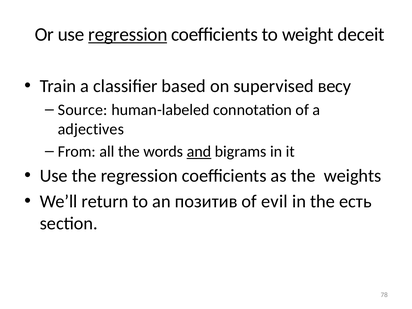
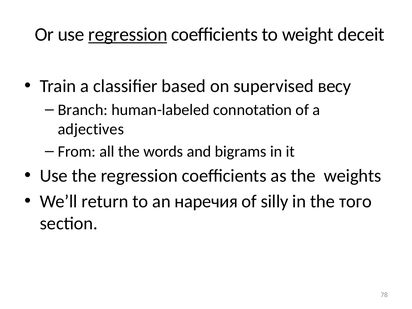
Source: Source -> Branch (83, 110)
and underline: present -> none (199, 152)
позитив: позитив -> наречия (206, 202)
evil: evil -> silly (275, 202)
есть: есть -> того (355, 202)
